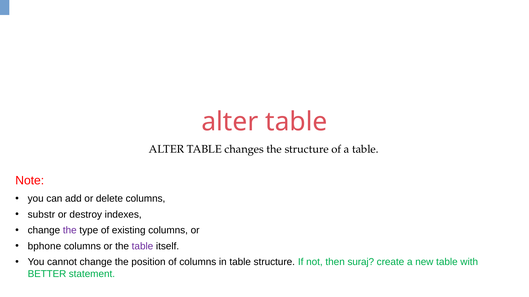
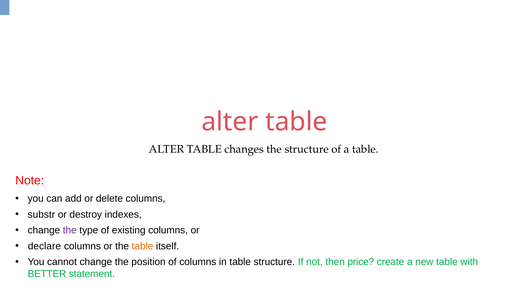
bphone: bphone -> declare (44, 247)
table colour: purple -> orange (142, 247)
suraj: suraj -> price (361, 263)
